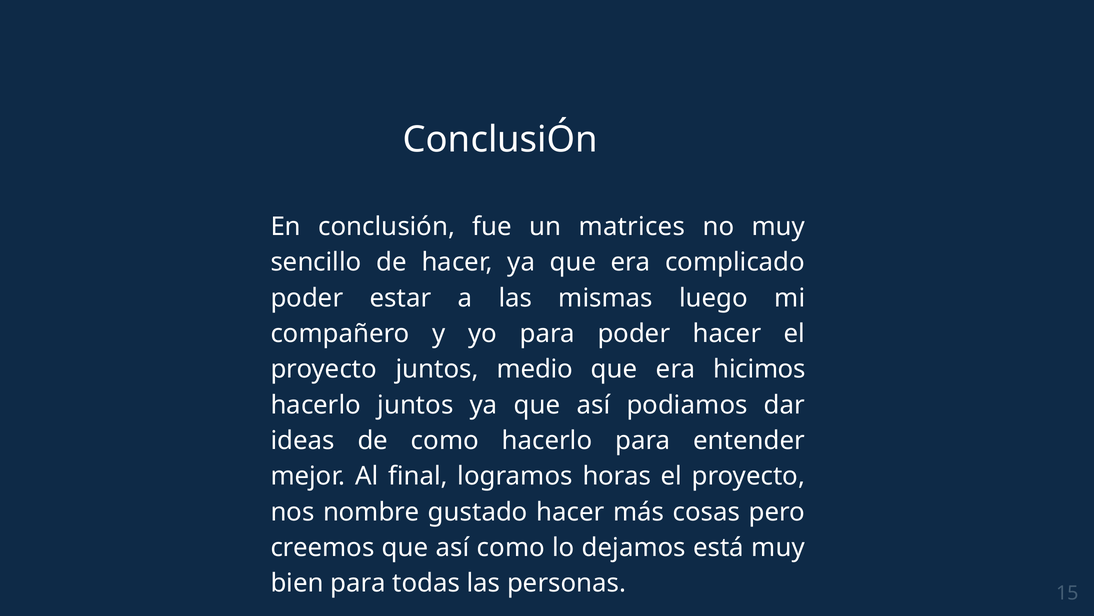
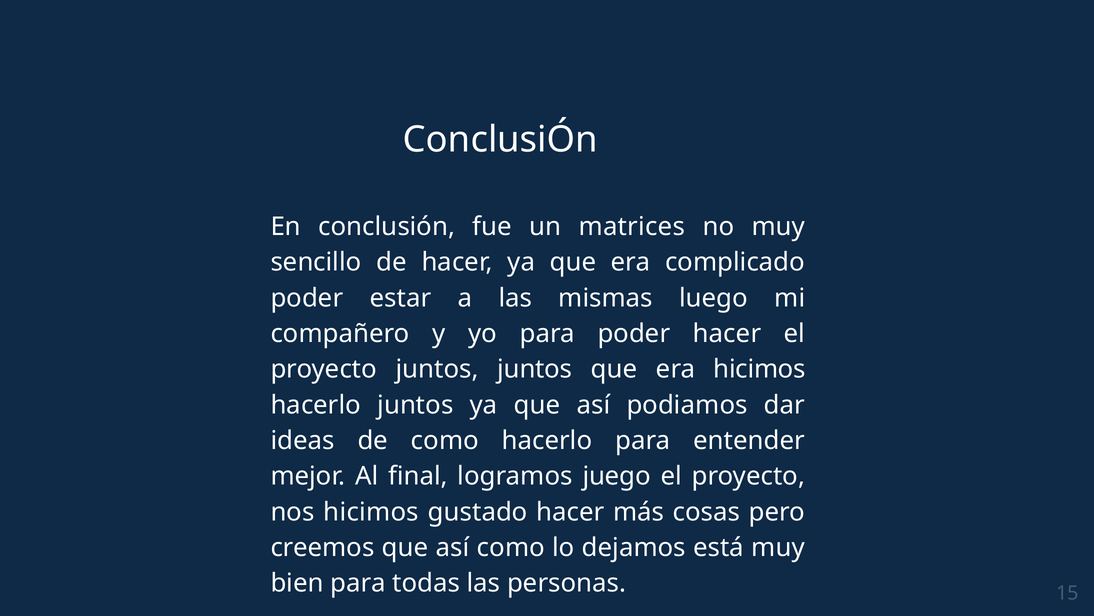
juntos medio: medio -> juntos (535, 369)
horas: horas -> juego (617, 476)
nos nombre: nombre -> hicimos (371, 511)
